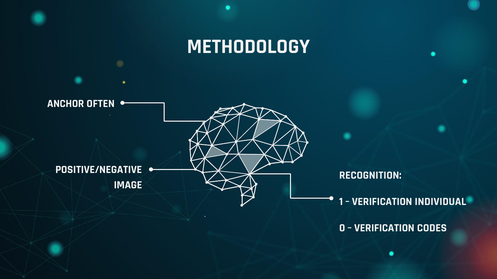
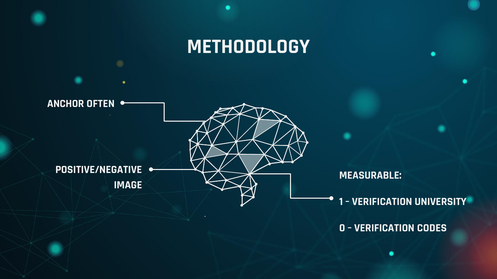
RECOGNITION: RECOGNITION -> MEASURABLE (370, 176)
INDIVIDUAL: INDIVIDUAL -> UNIVERSITY (441, 202)
